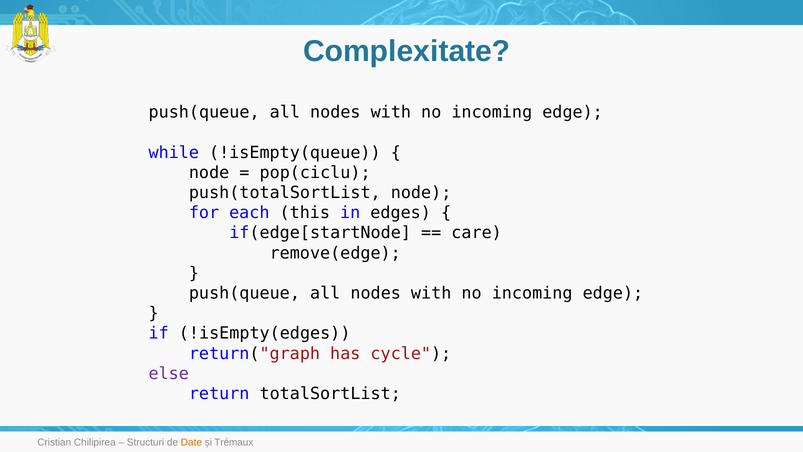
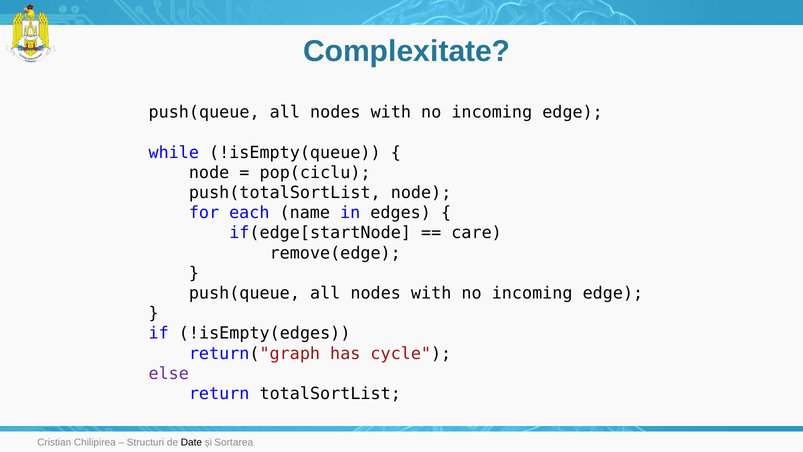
this: this -> name (305, 213)
Date colour: orange -> black (191, 442)
Trémaux: Trémaux -> Sortarea (234, 442)
